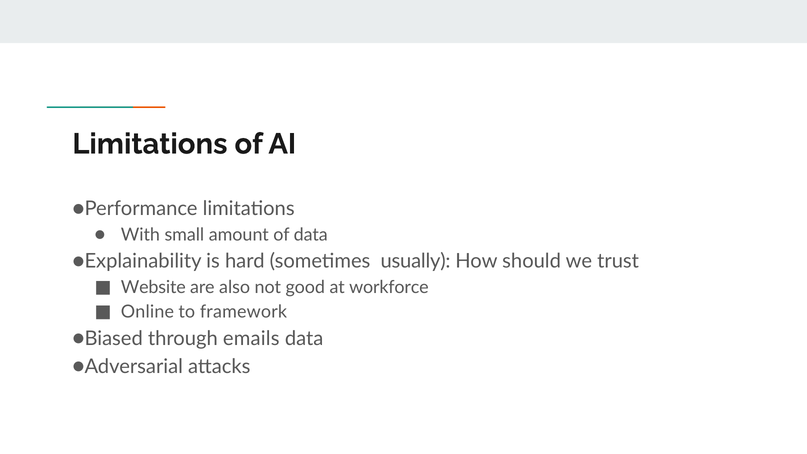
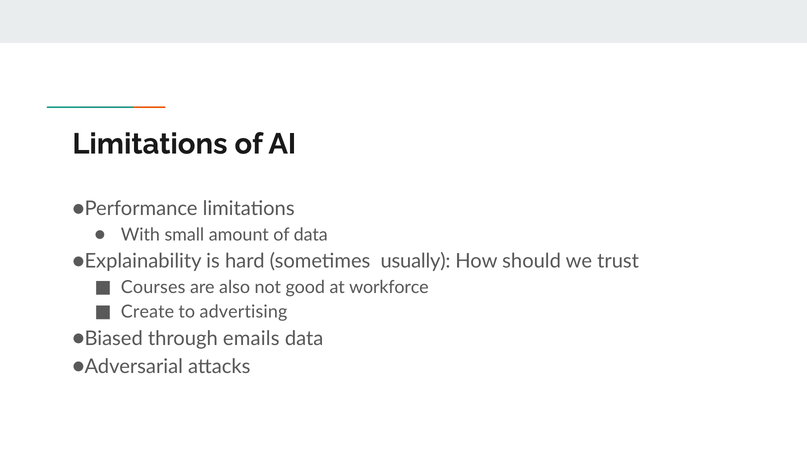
Website: Website -> Courses (153, 287)
Online: Online -> Create (147, 312)
framework: framework -> advertising (243, 312)
